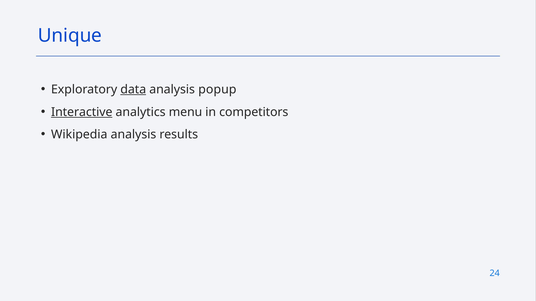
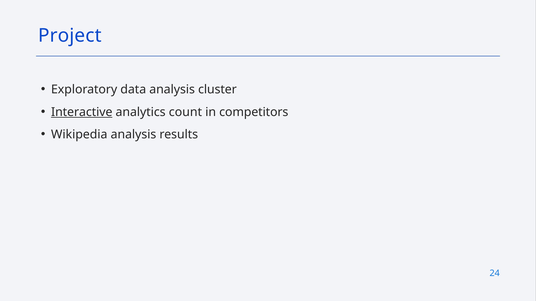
Unique: Unique -> Project (70, 36)
data underline: present -> none (133, 90)
popup: popup -> cluster (217, 90)
menu: menu -> count (185, 112)
